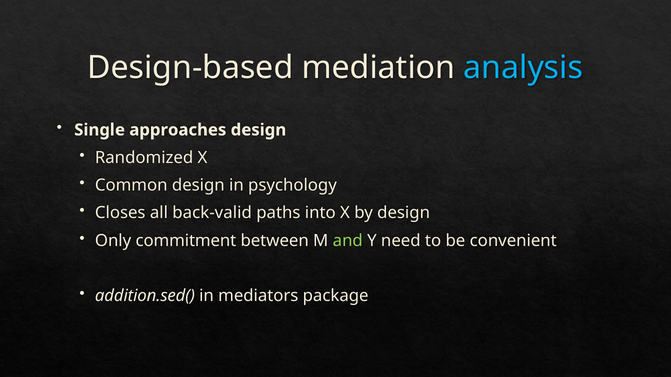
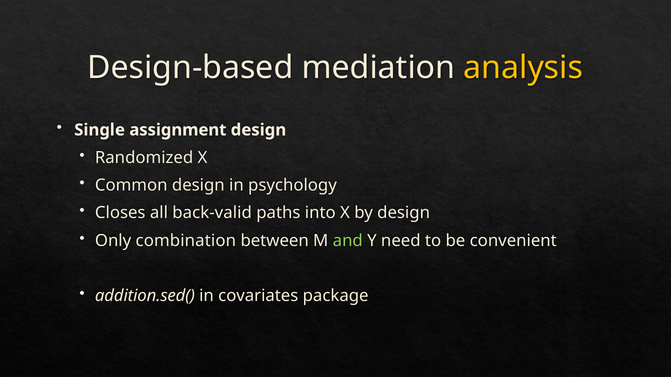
analysis colour: light blue -> yellow (523, 68)
approaches: approaches -> assignment (178, 130)
commitment: commitment -> combination (186, 241)
mediators: mediators -> covariates (258, 296)
